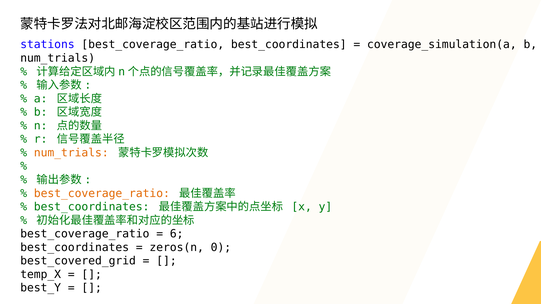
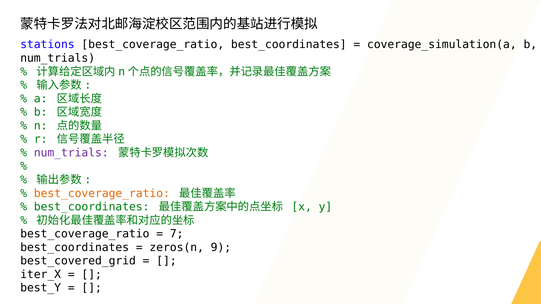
num_trials colour: orange -> purple (71, 153)
6: 6 -> 7 (177, 234)
0: 0 -> 9 (221, 248)
temp_X: temp_X -> iter_X (41, 275)
